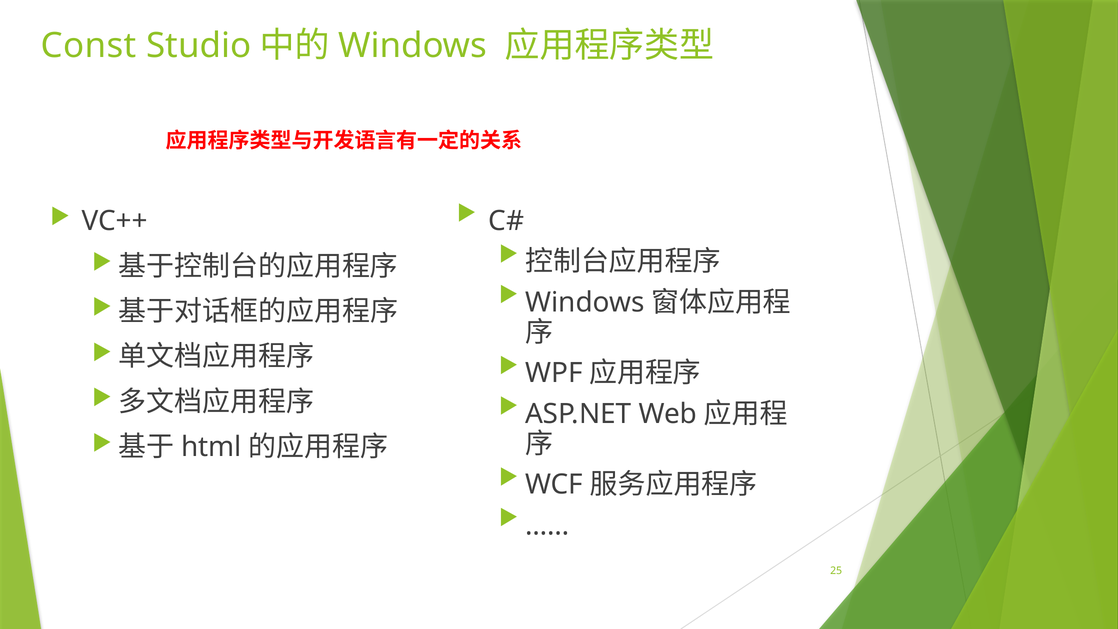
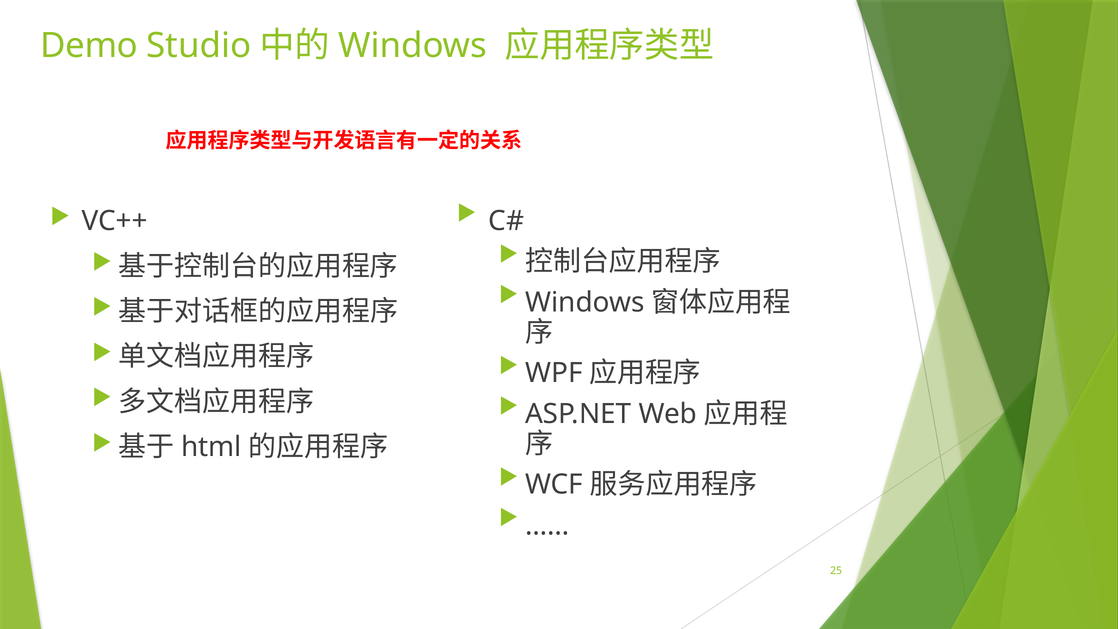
Const: Const -> Demo (89, 46)
